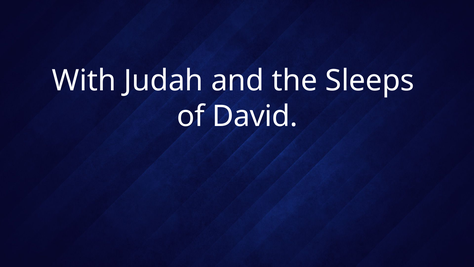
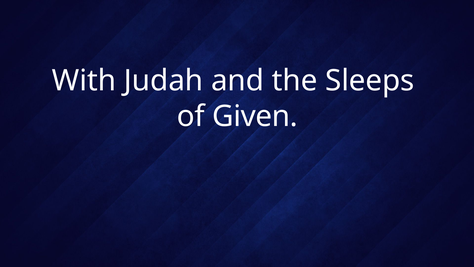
David: David -> Given (255, 116)
